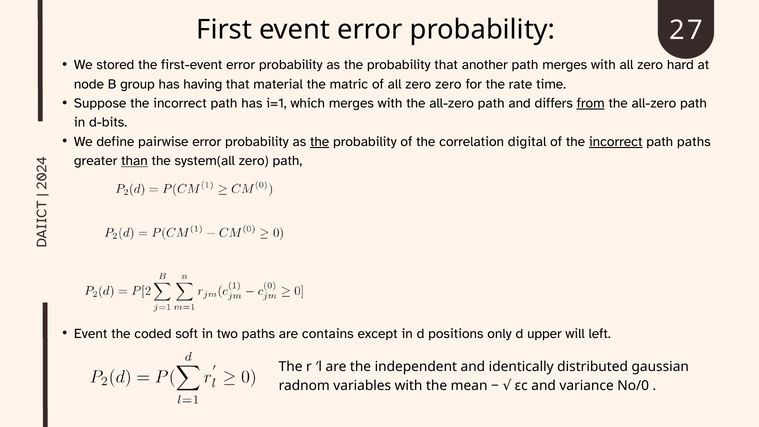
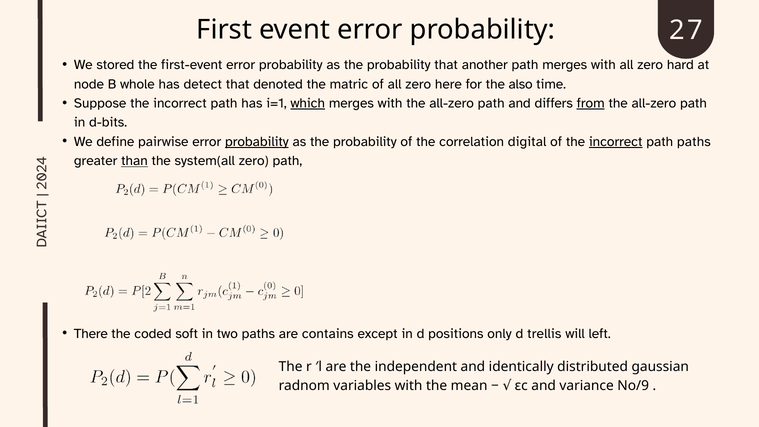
group: group -> whole (137, 84)
having: having -> detect (203, 84)
material: material -> denoted (278, 84)
zero zero: zero -> here (448, 84)
rate: rate -> also (521, 84)
which underline: none -> present (308, 103)
probability underline: none -> present (257, 142)
the underline: present -> none (320, 142)
Event: Event -> There (91, 333)
upper: upper -> trellis (544, 333)
No/0: No/0 -> No/9 (633, 386)
